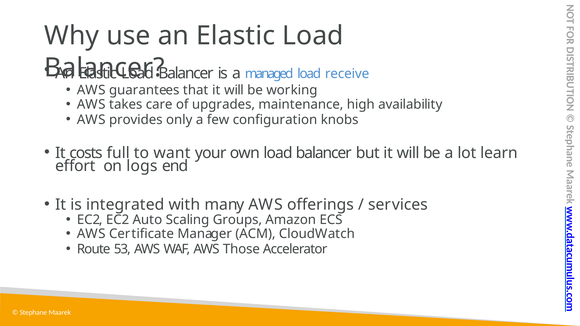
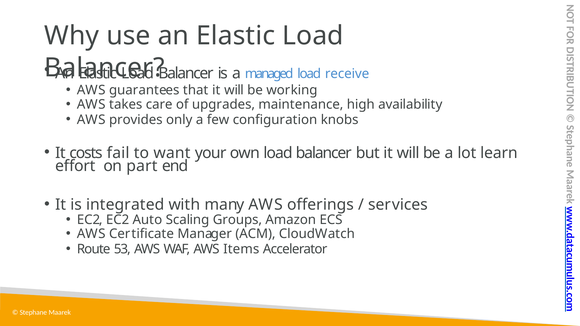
full: full -> fail (118, 153)
logs: logs -> part (142, 166)
Those: Those -> Items (241, 249)
